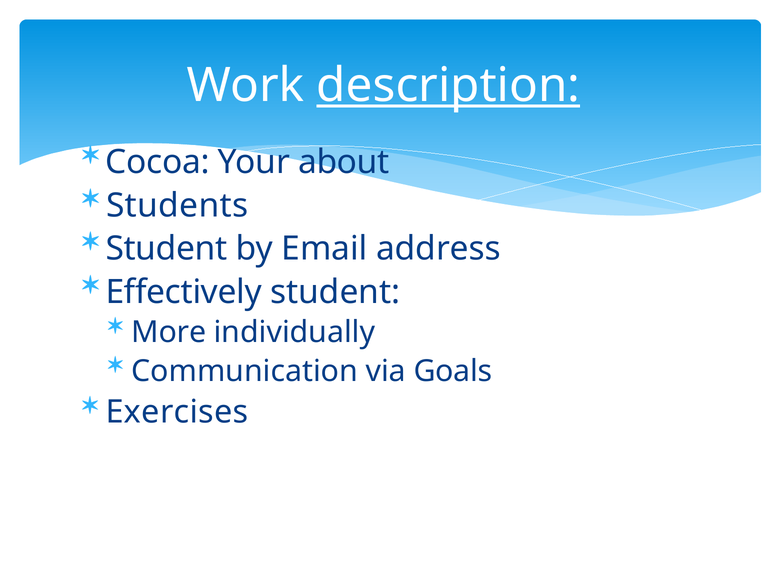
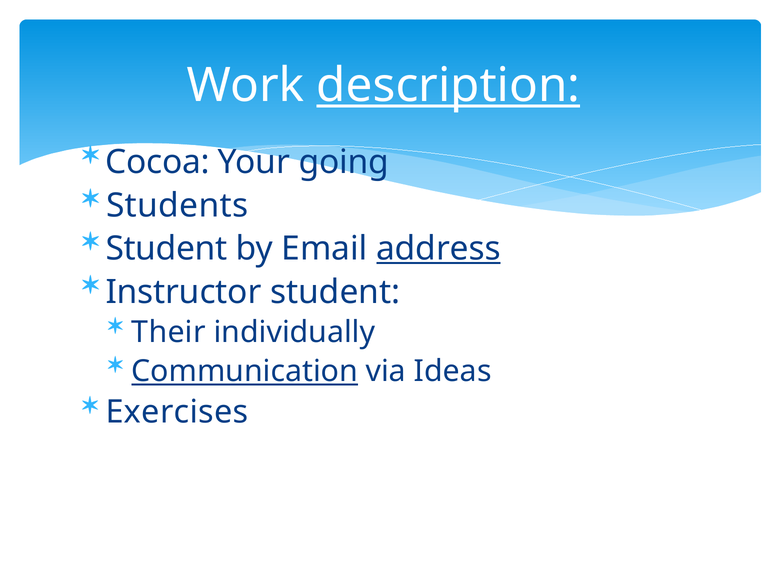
about: about -> going (344, 162)
address underline: none -> present (438, 249)
Effectively: Effectively -> Instructor (184, 292)
More: More -> Their (168, 332)
Communication underline: none -> present (245, 371)
Goals: Goals -> Ideas (453, 371)
